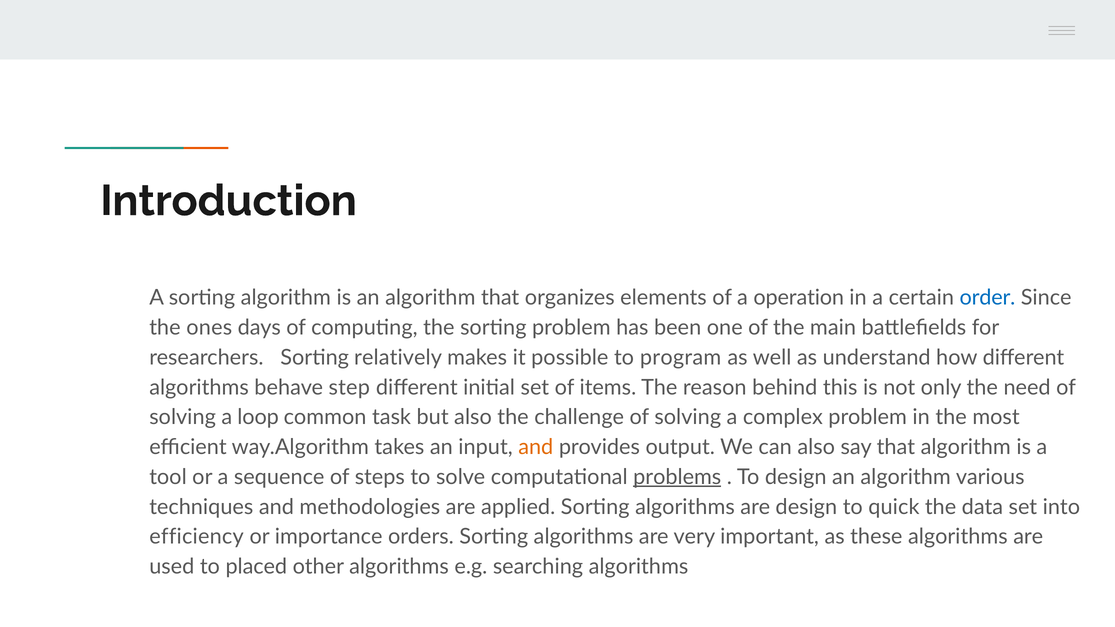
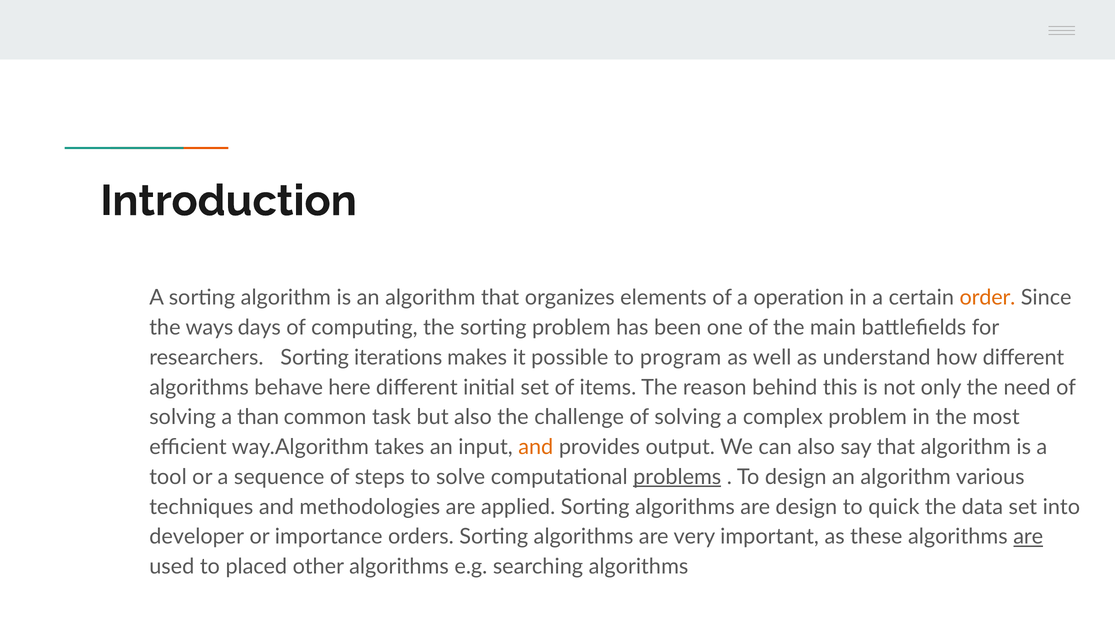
order colour: blue -> orange (987, 298)
ones: ones -> ways (209, 328)
relatively: relatively -> iterations (398, 358)
step: step -> here (349, 388)
loop: loop -> than (258, 417)
efficiency: efficiency -> developer (197, 537)
are underline: none -> present (1028, 537)
